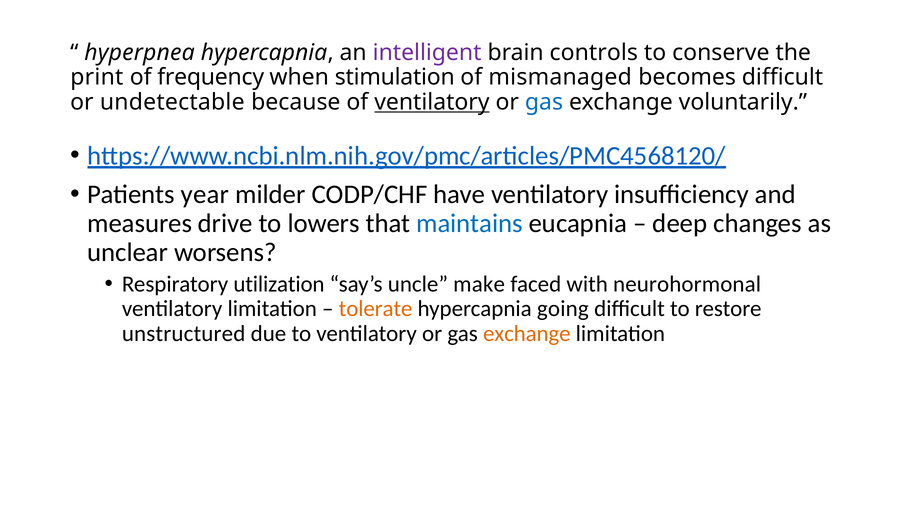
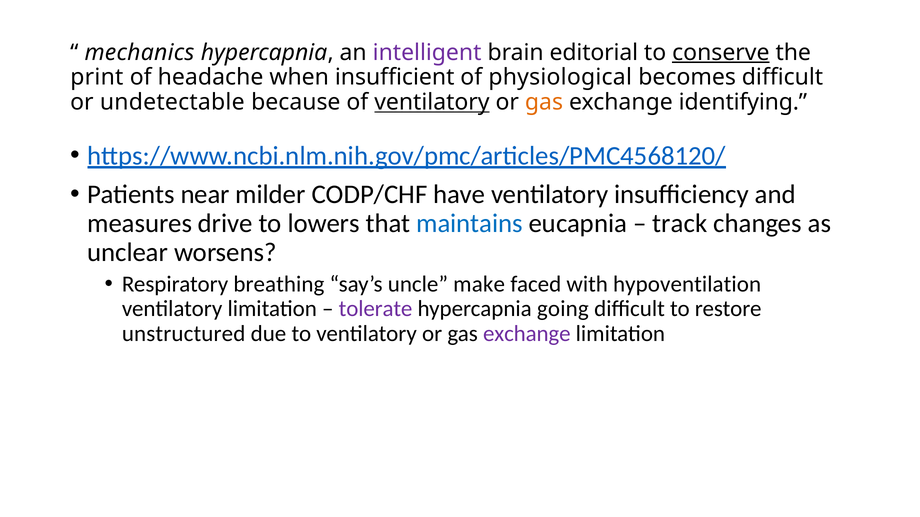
hyperpnea: hyperpnea -> mechanics (139, 53)
controls: controls -> editorial (594, 53)
conserve underline: none -> present (721, 53)
frequency: frequency -> headache (211, 77)
stimulation: stimulation -> insufficient (395, 77)
mismanaged: mismanaged -> physiological (560, 77)
gas colour: blue -> orange (544, 102)
voluntarily: voluntarily -> identifying (743, 102)
year: year -> near (205, 195)
deep: deep -> track (680, 224)
utilization: utilization -> breathing (279, 284)
neurohormonal: neurohormonal -> hypoventilation (687, 284)
tolerate colour: orange -> purple (376, 309)
exchange colour: orange -> purple (527, 334)
